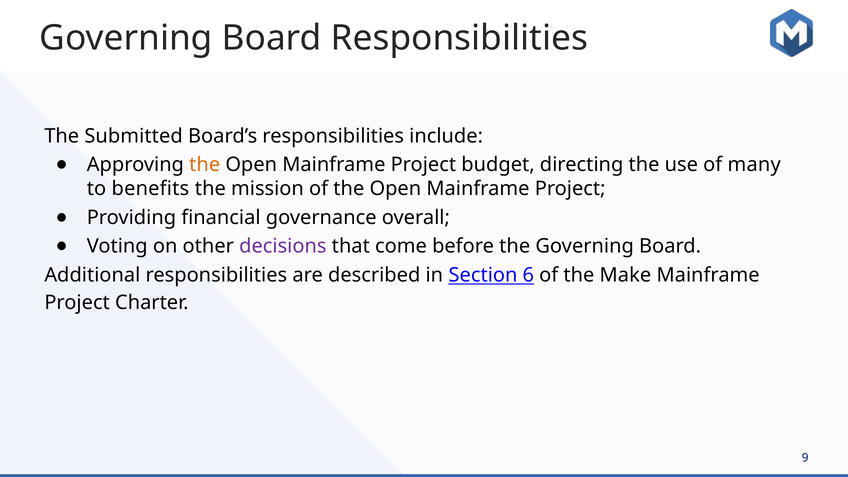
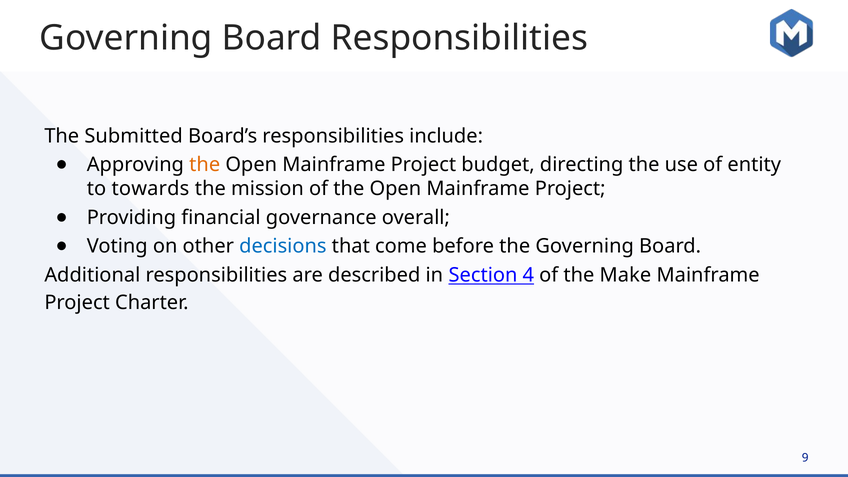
many: many -> entity (754, 165)
benefits: benefits -> towards (150, 189)
decisions colour: purple -> blue (283, 246)
6: 6 -> 4 (528, 275)
